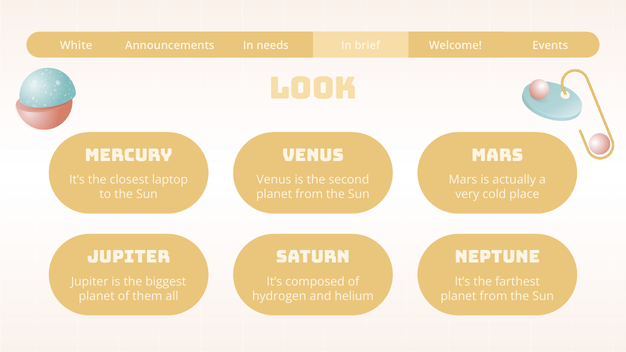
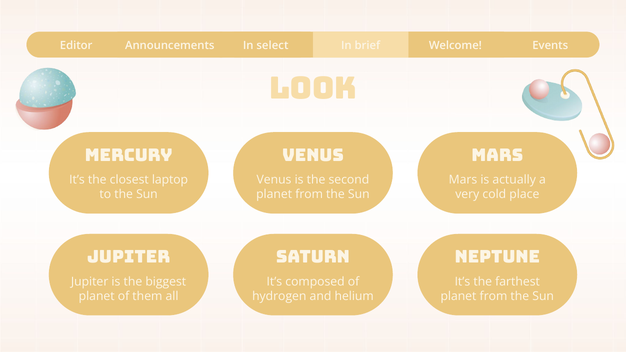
White: White -> Editor (76, 46)
needs: needs -> select (272, 46)
